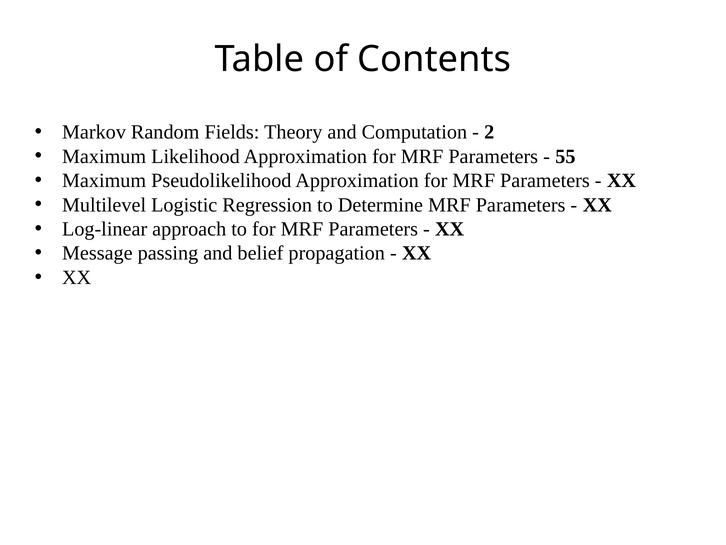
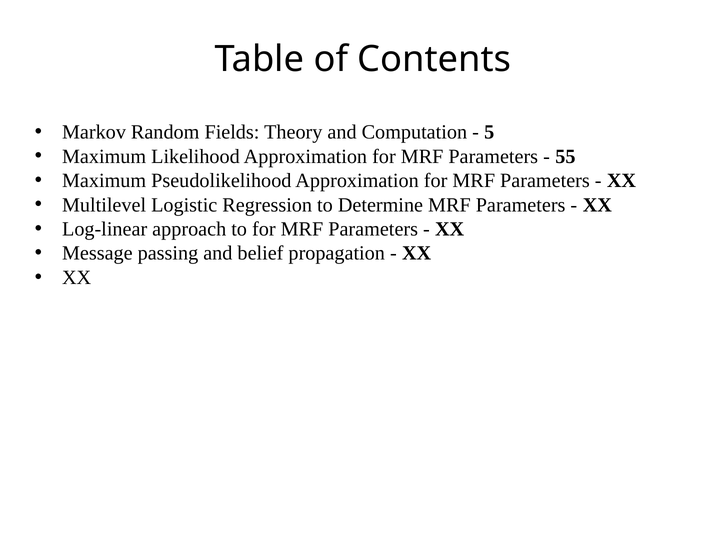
2: 2 -> 5 (489, 132)
